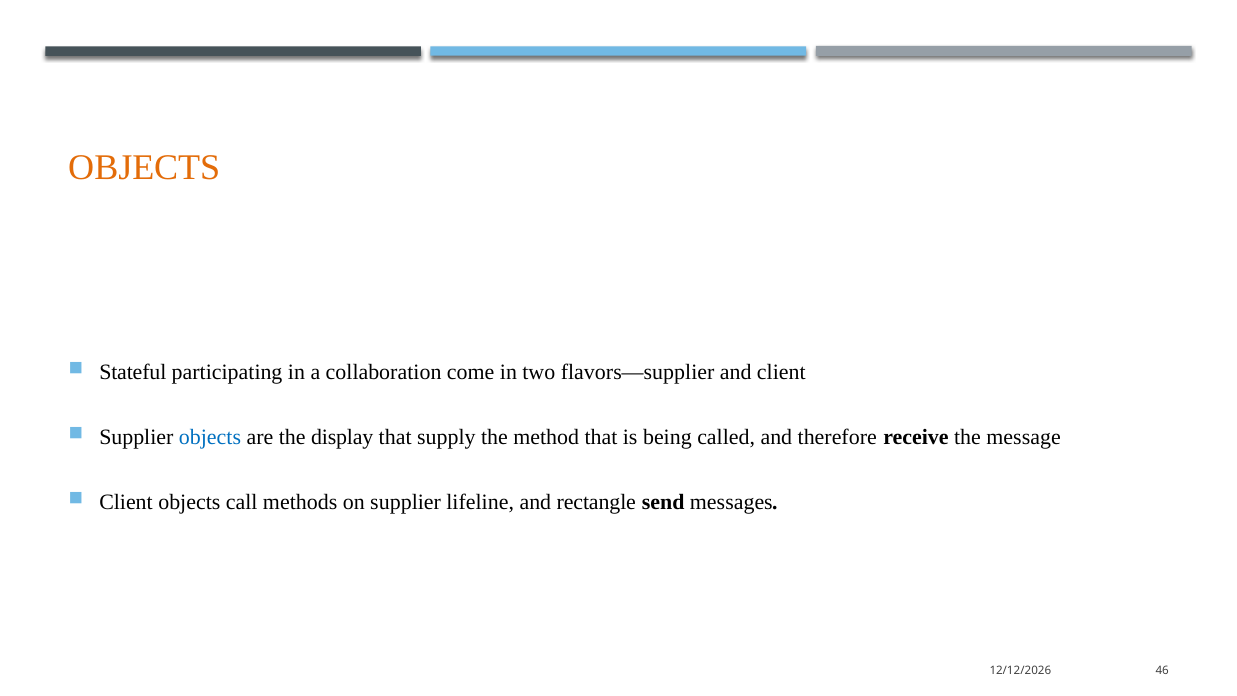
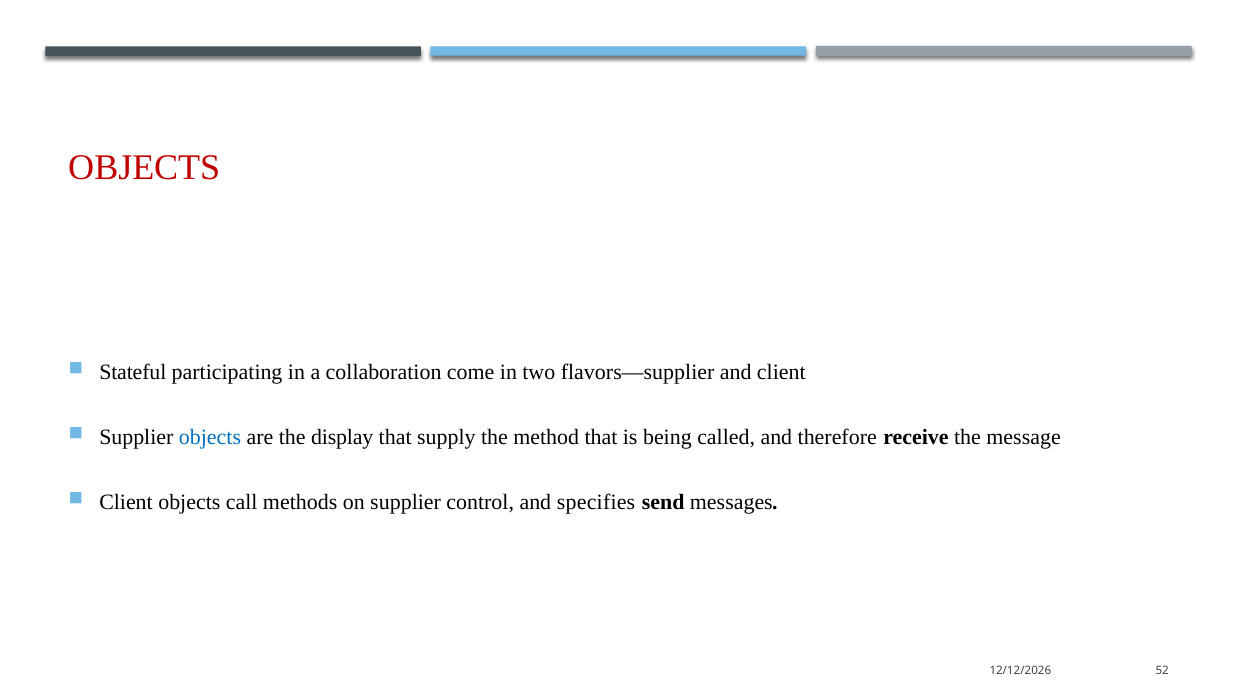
OBJECTS colour: orange -> red (144, 168)
lifeline: lifeline -> control (480, 502)
rectangle: rectangle -> specifies (596, 502)
46: 46 -> 52 (1162, 670)
